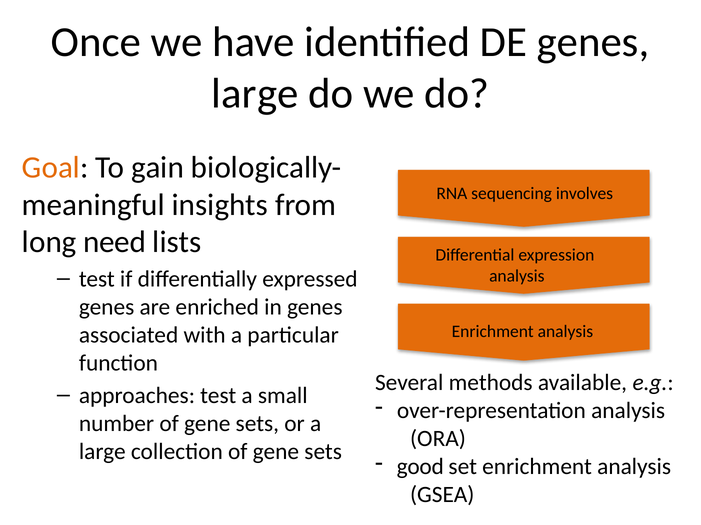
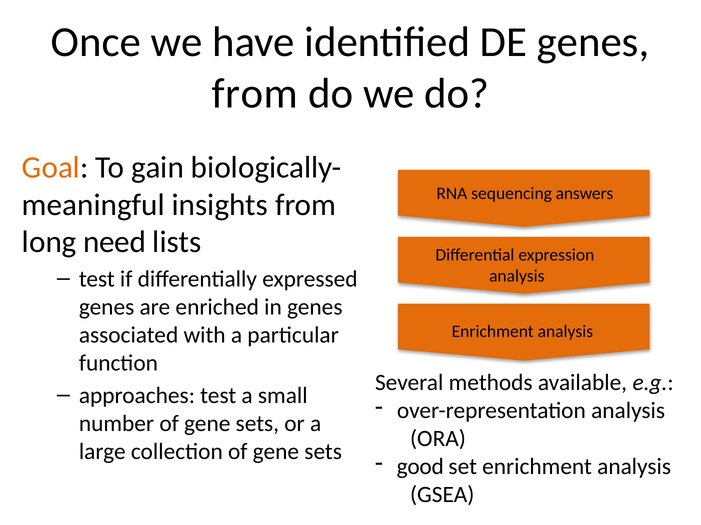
large: large -> from (255, 94)
involves: involves -> answers (585, 194)
